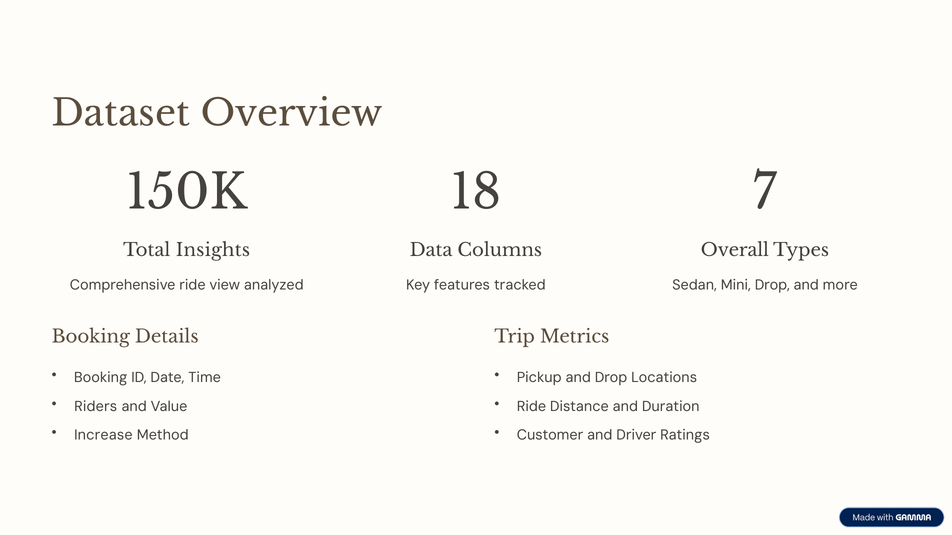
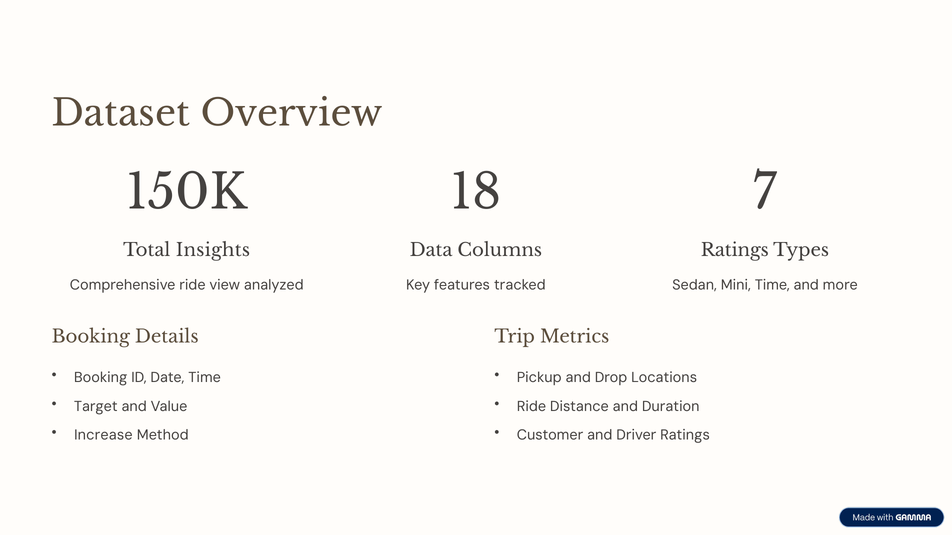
Overall: Overall -> Ratings (735, 250)
Mini Drop: Drop -> Time (772, 285)
Riders: Riders -> Target (96, 407)
